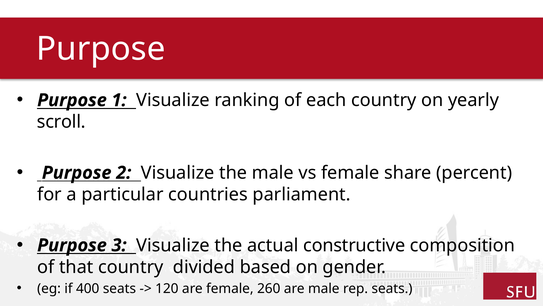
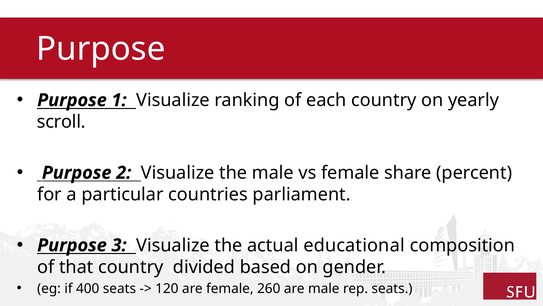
constructive: constructive -> educational (354, 245)
